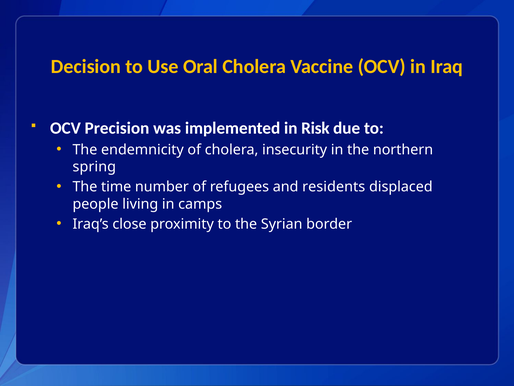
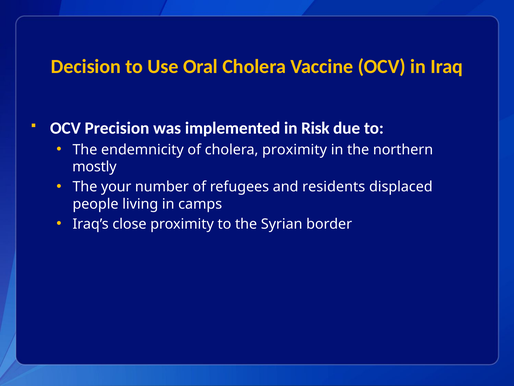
cholera insecurity: insecurity -> proximity (295, 149)
spring: spring -> mostly (94, 167)
time: time -> your (116, 187)
